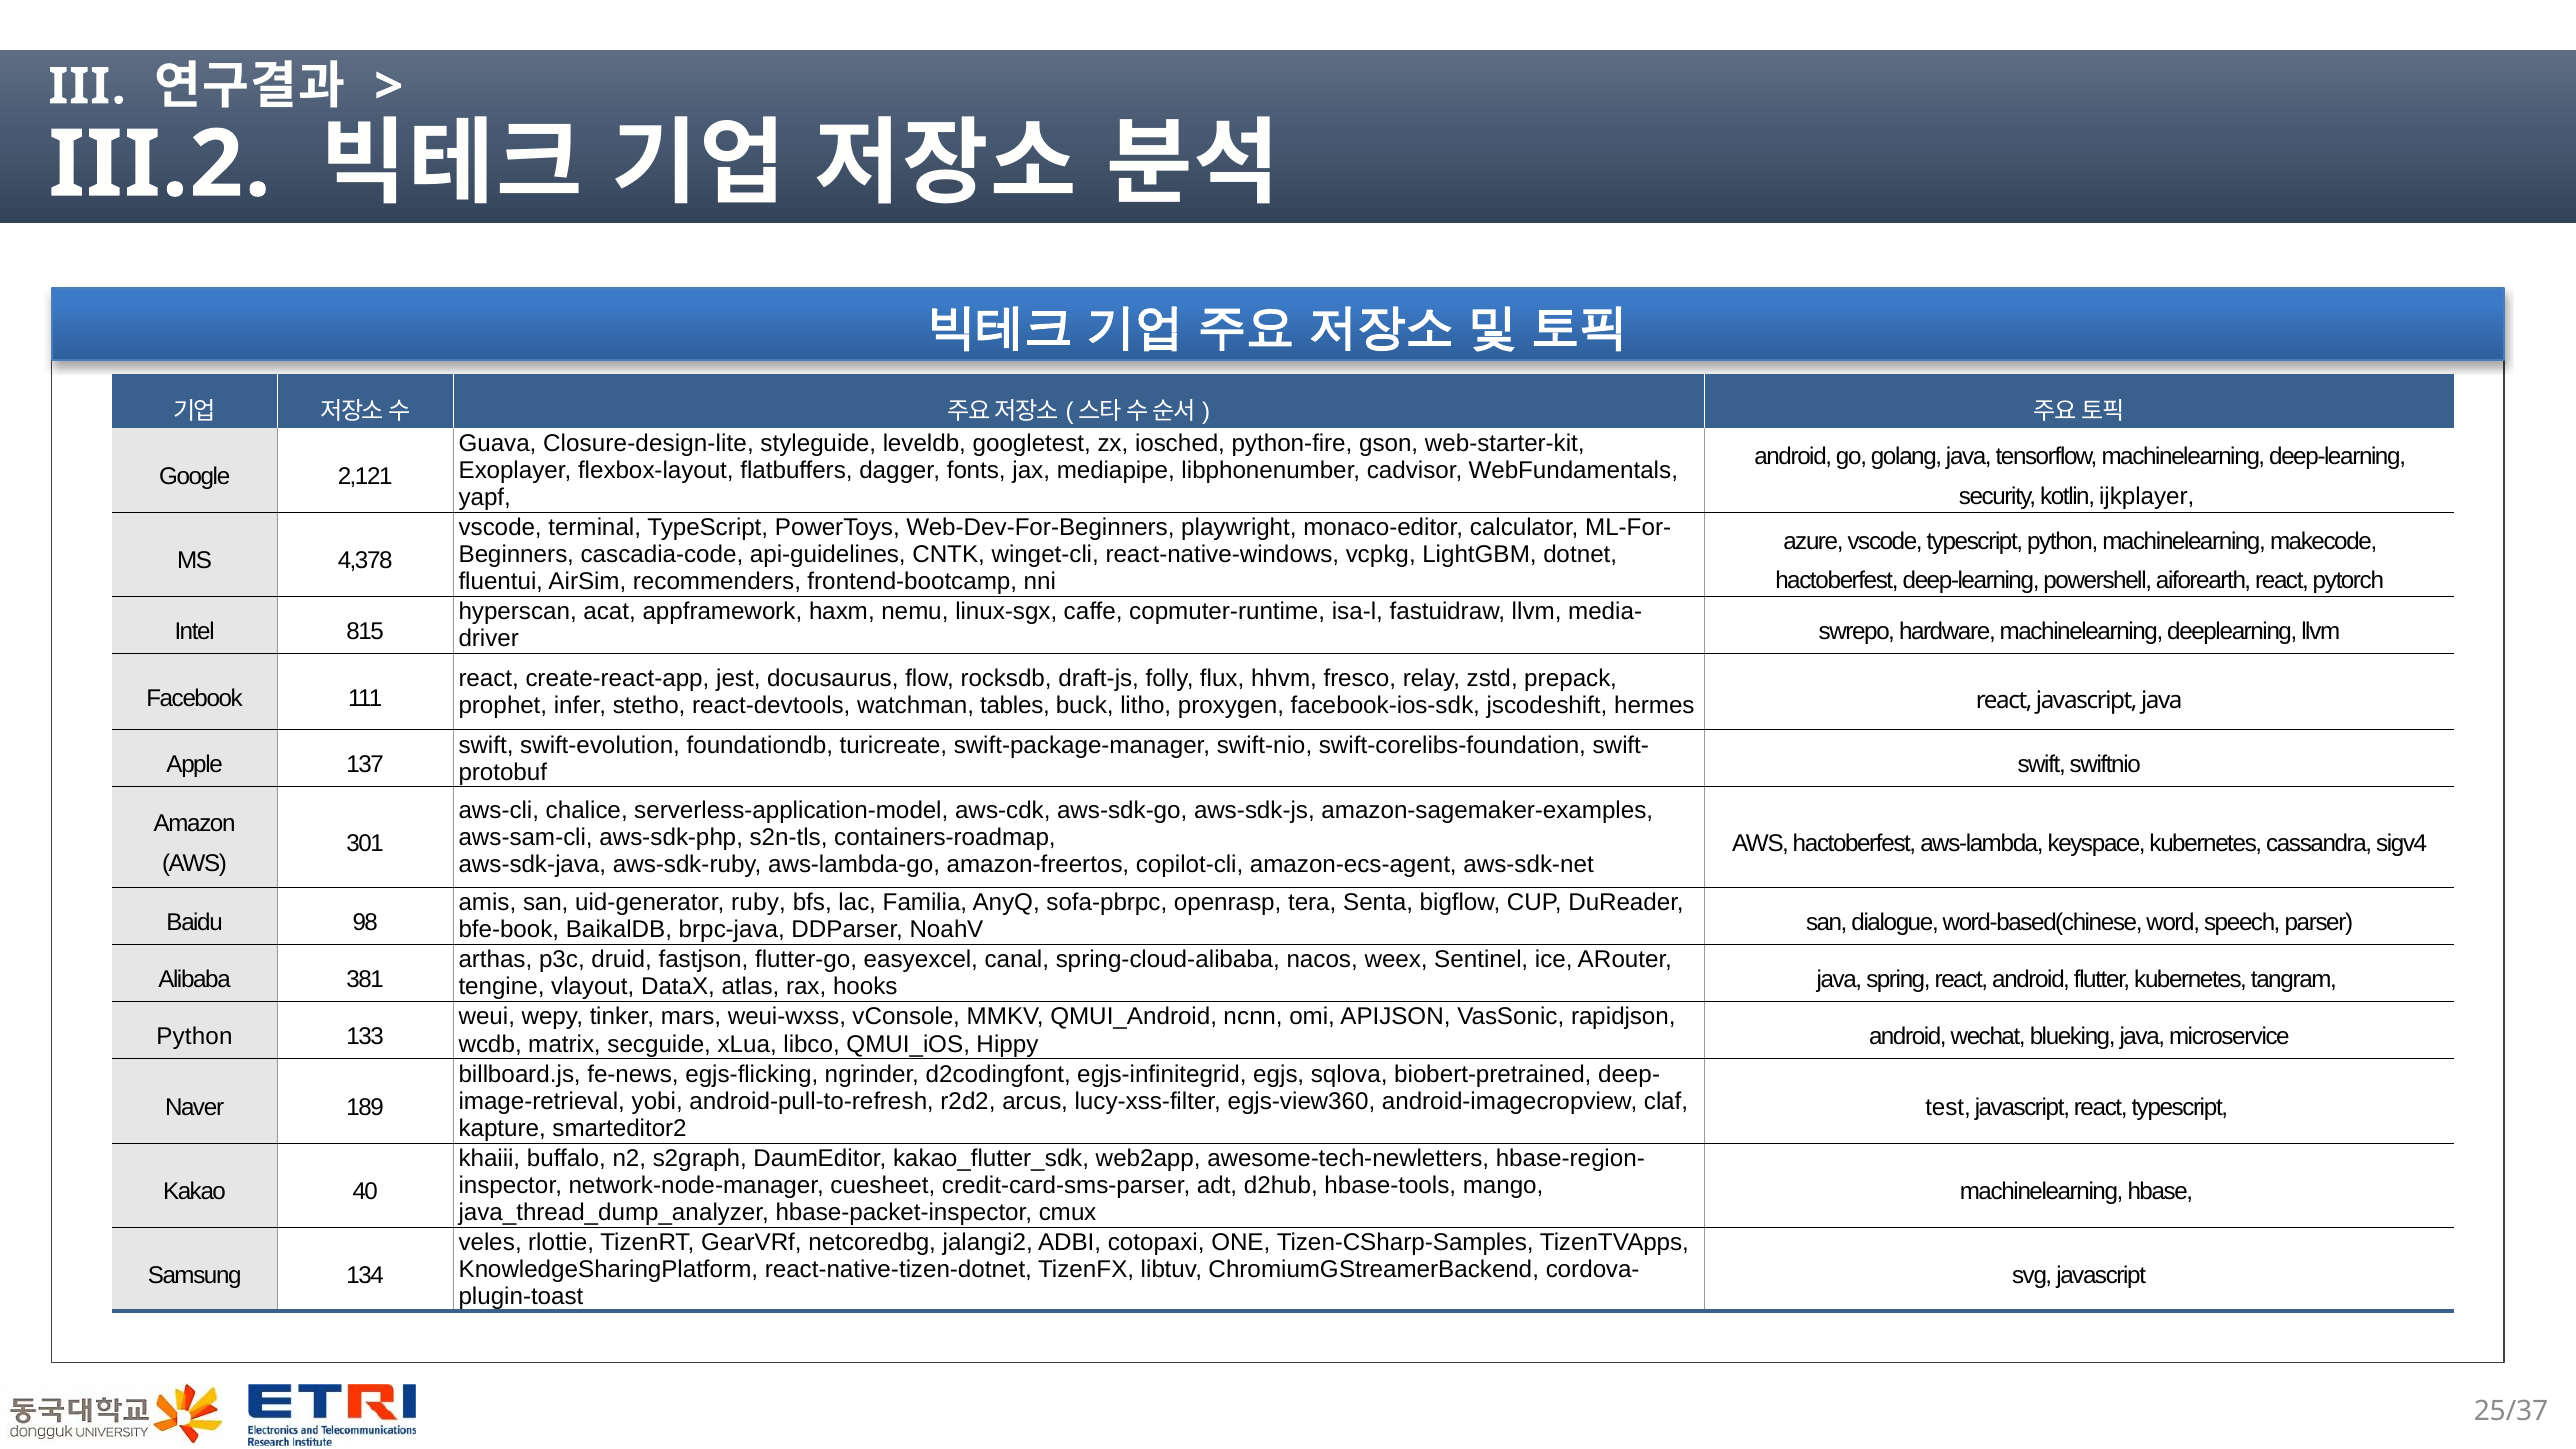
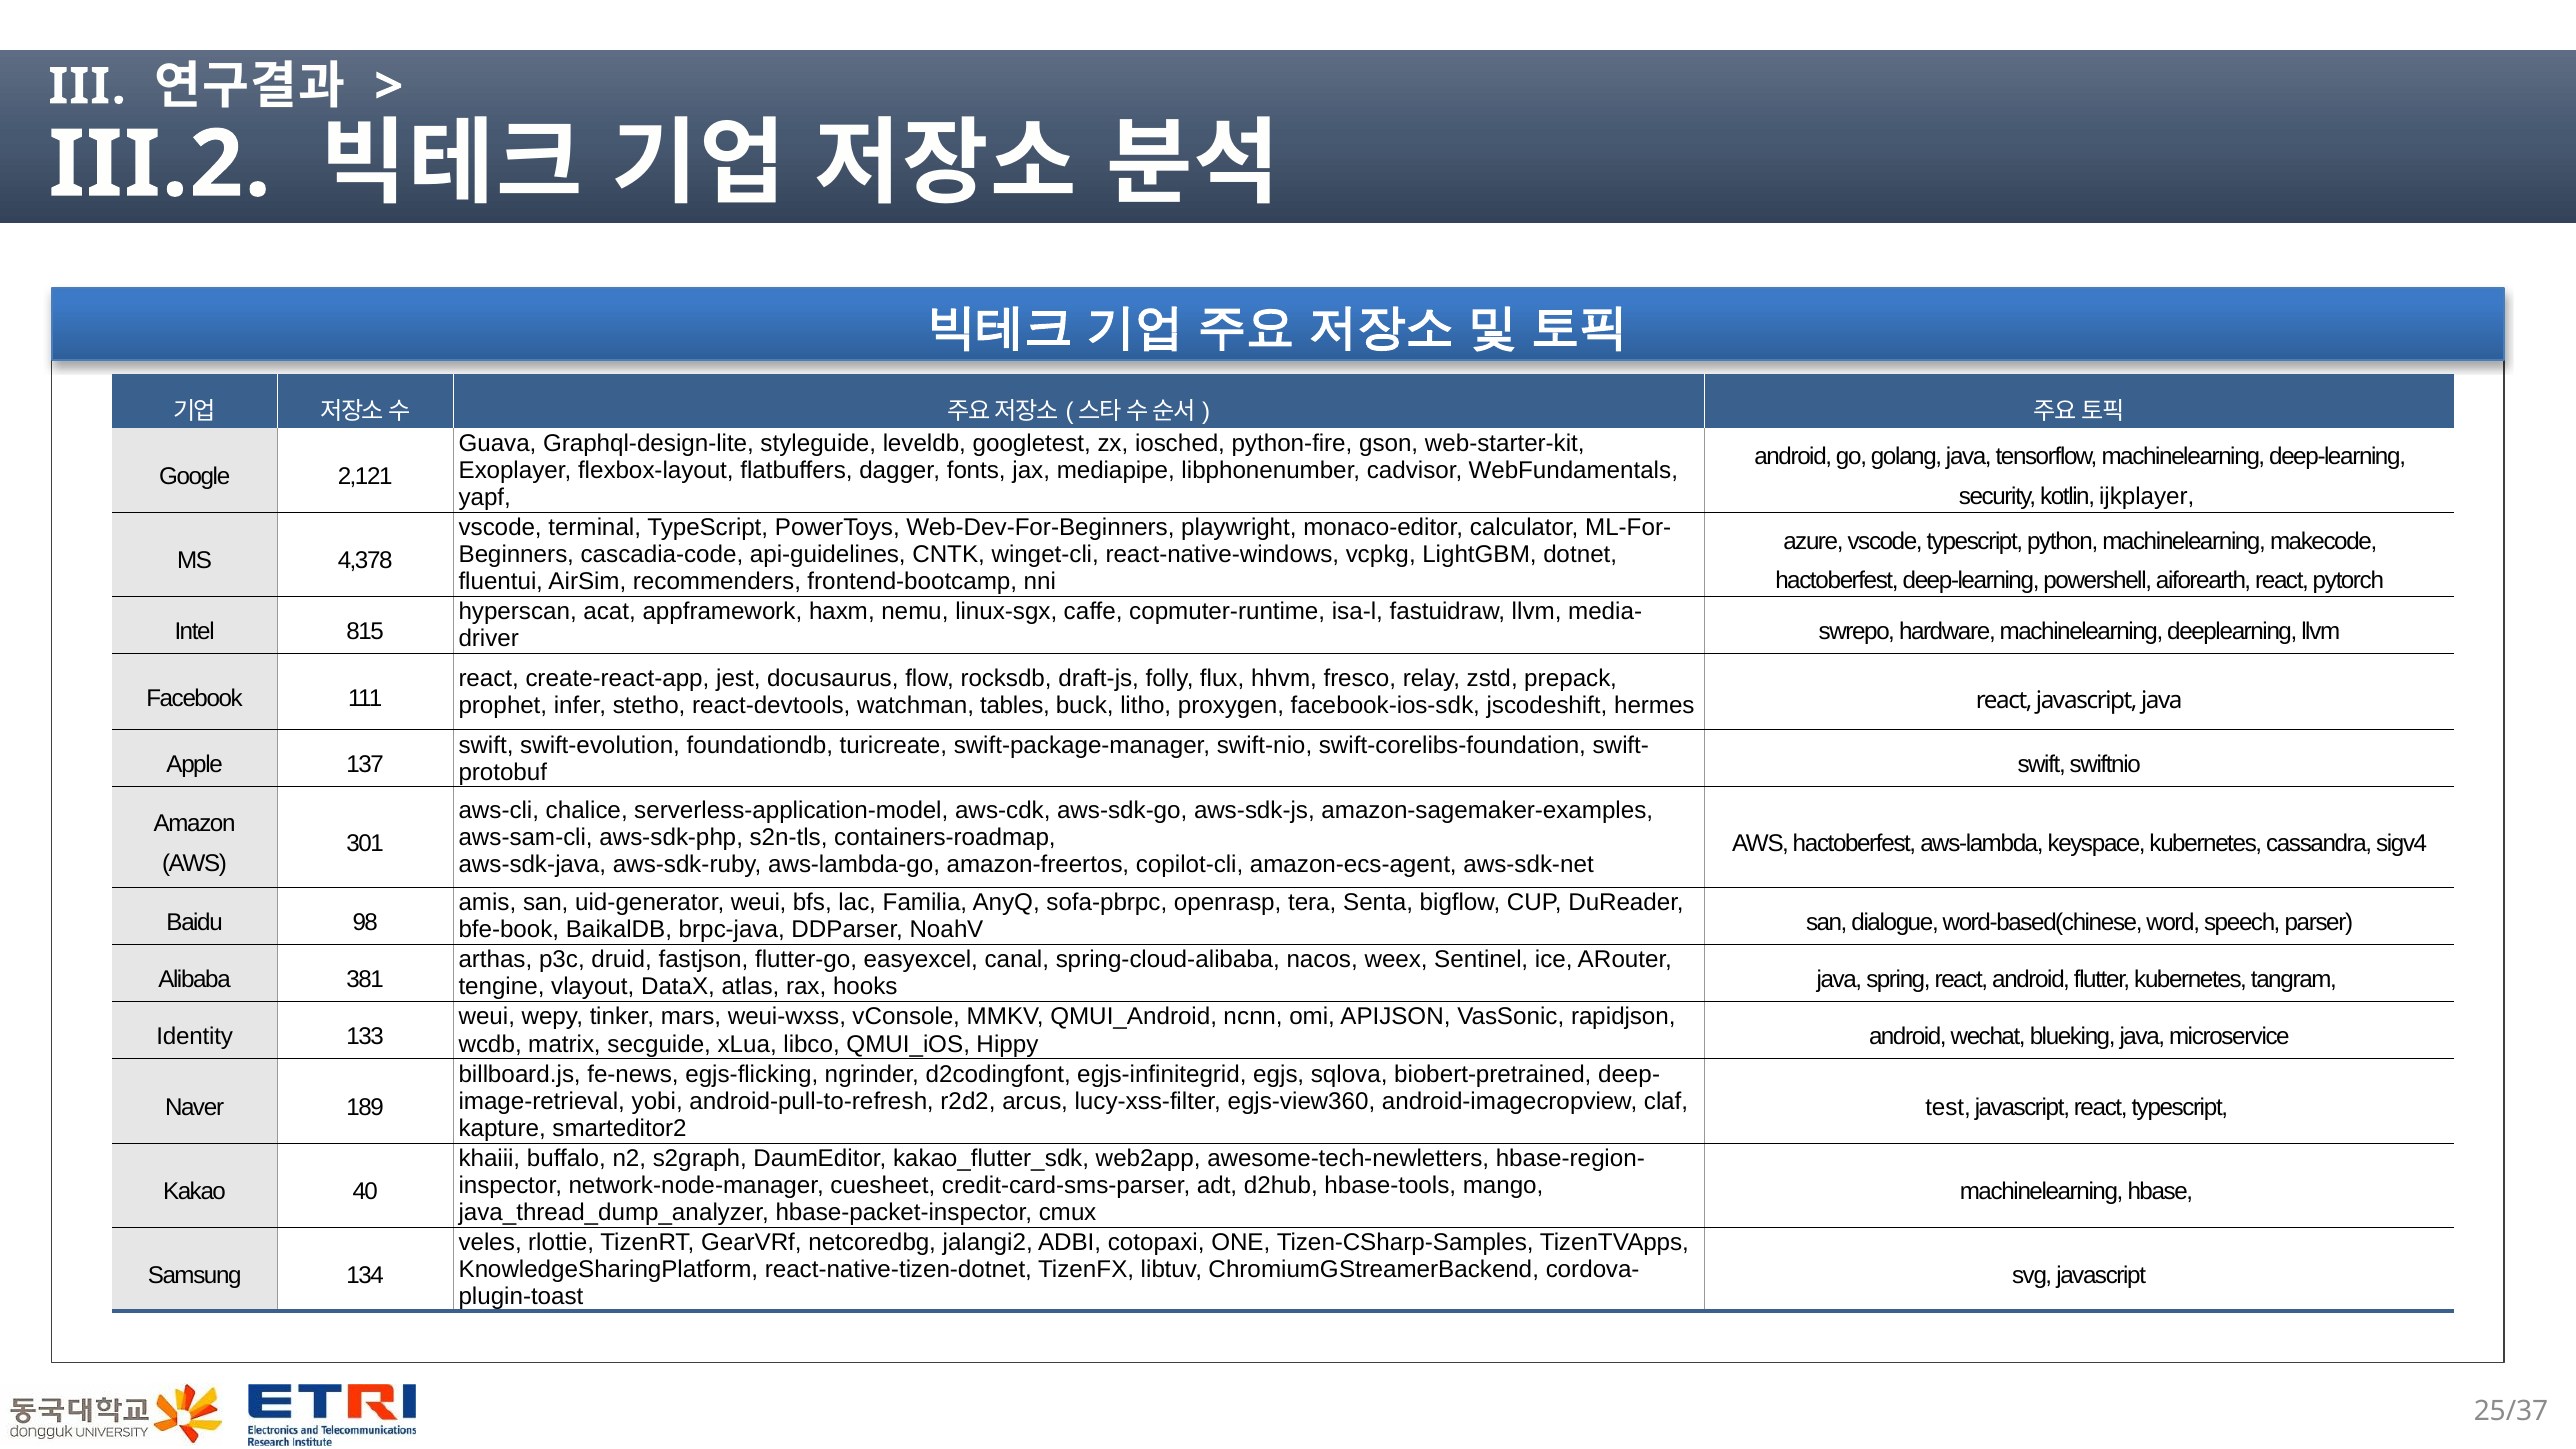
Closure-design-lite: Closure-design-lite -> Graphql-design-lite (648, 443)
uid-generator ruby: ruby -> weui (759, 903)
Python: Python -> Identity (195, 1037)
